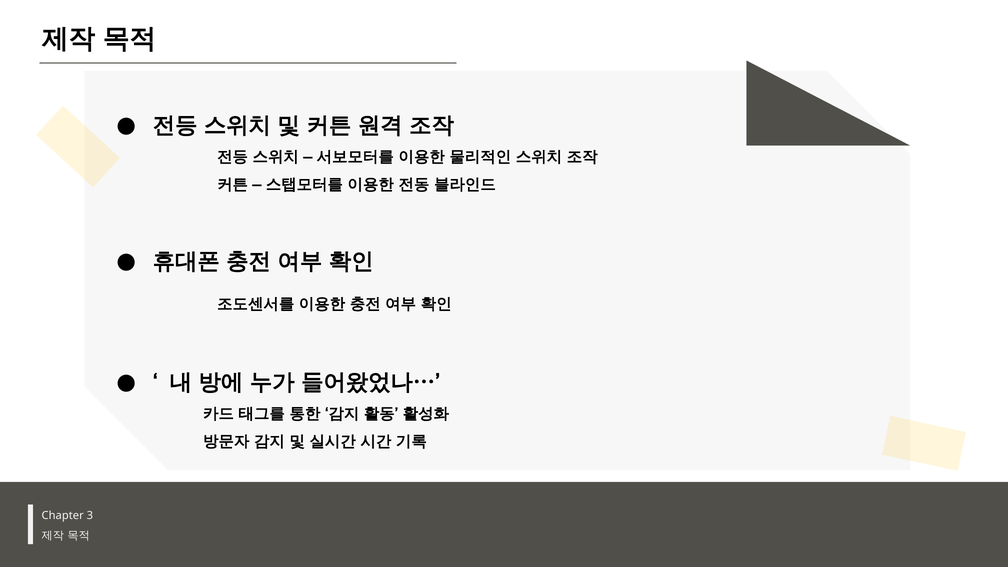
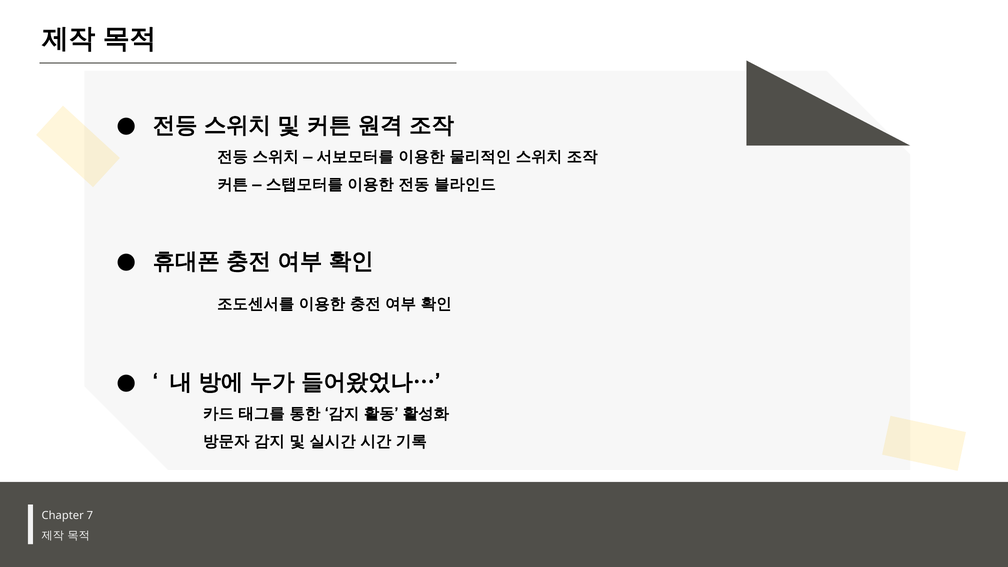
3: 3 -> 7 (90, 515)
